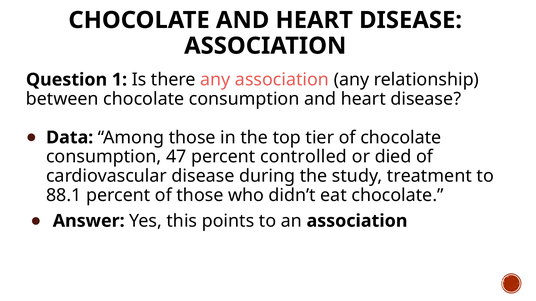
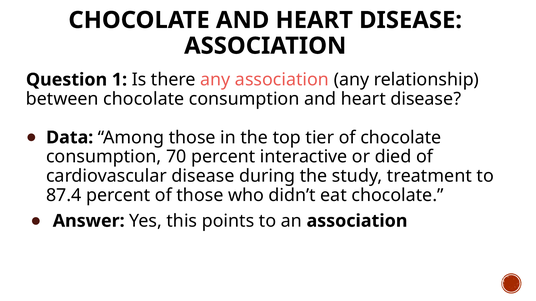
47: 47 -> 70 (176, 157)
controlled: controlled -> interactive (304, 157)
88.1: 88.1 -> 87.4 (64, 196)
